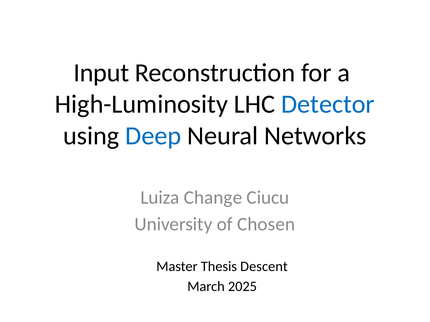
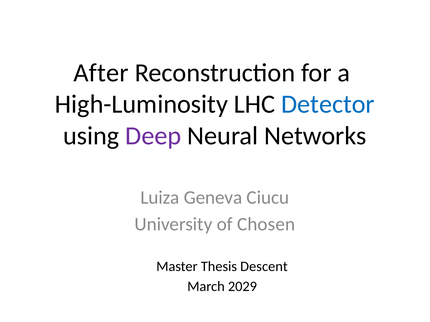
Input: Input -> After (101, 73)
Deep colour: blue -> purple (153, 136)
Change: Change -> Geneva (213, 198)
2025: 2025 -> 2029 (242, 287)
